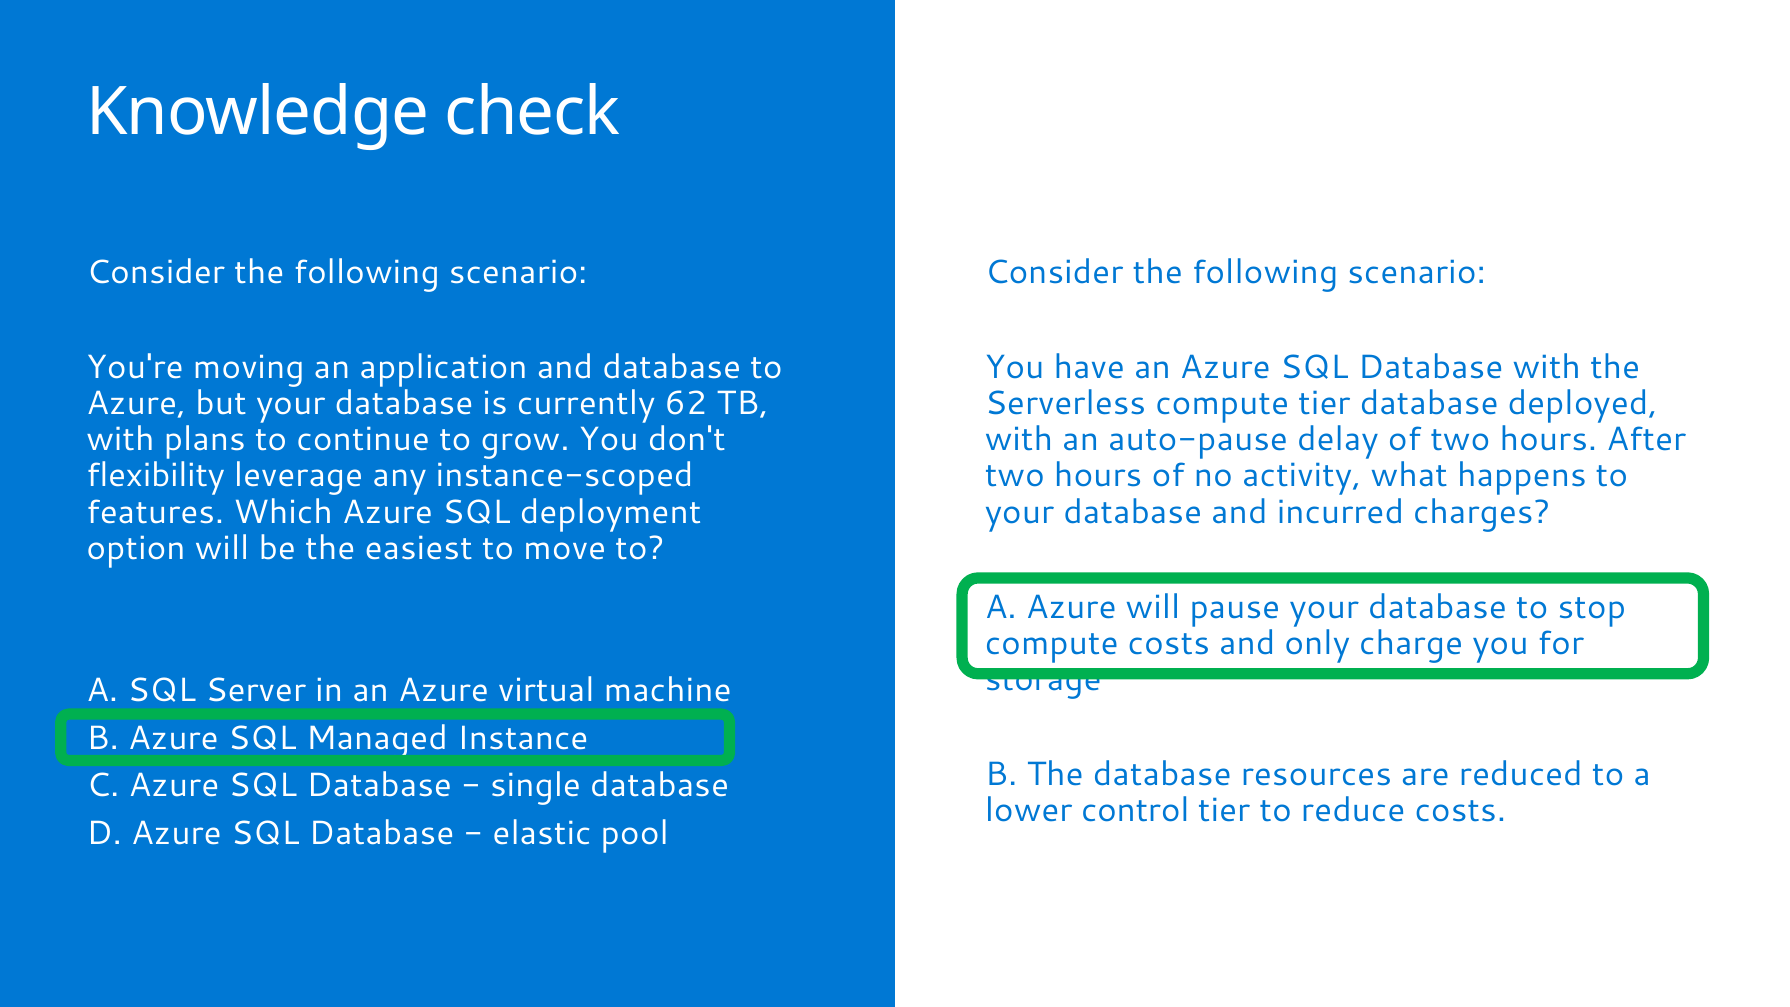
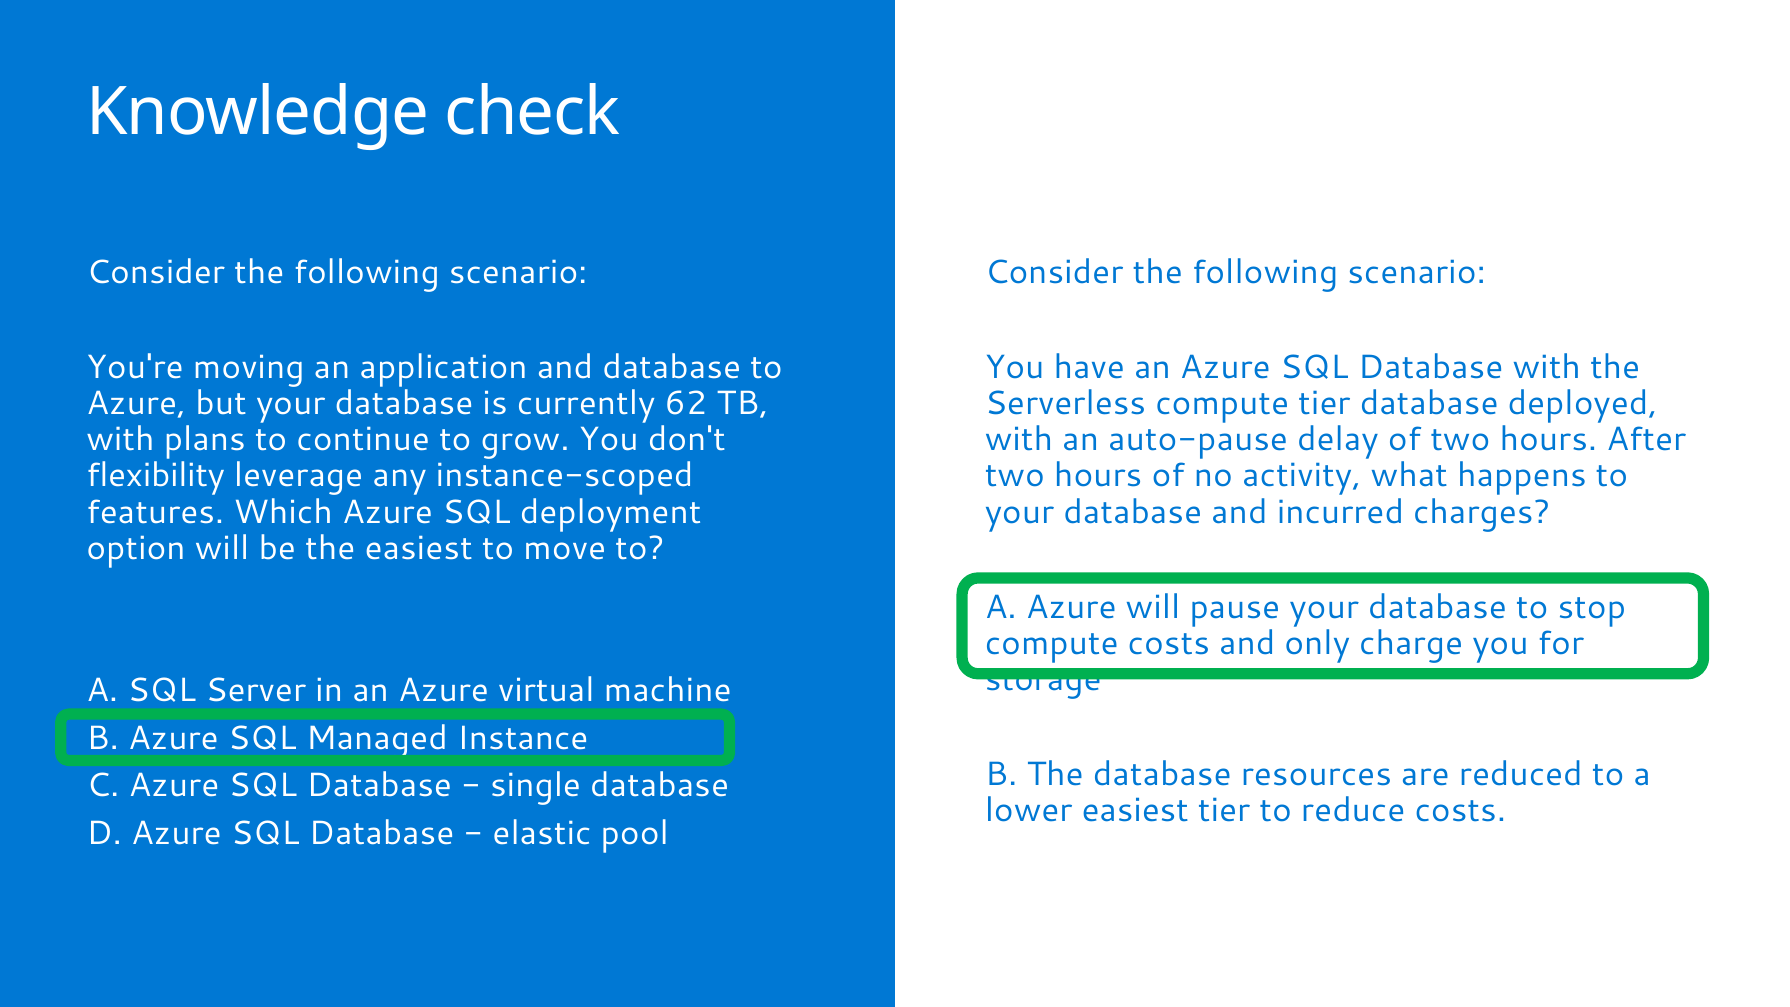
lower control: control -> easiest (1135, 811)
